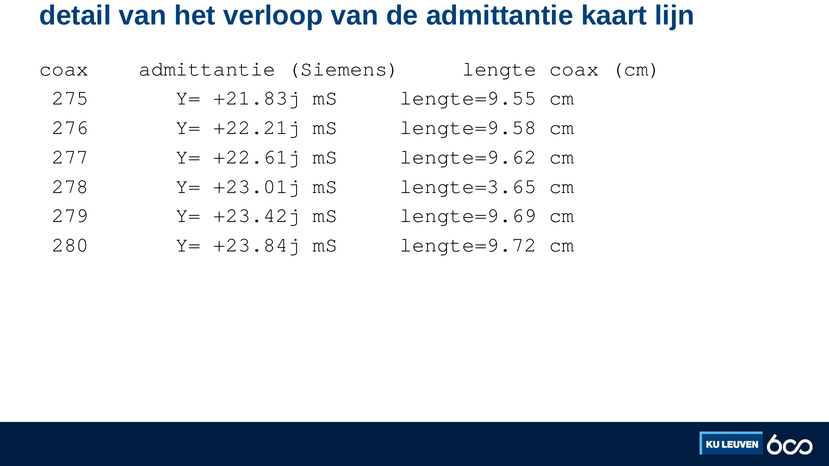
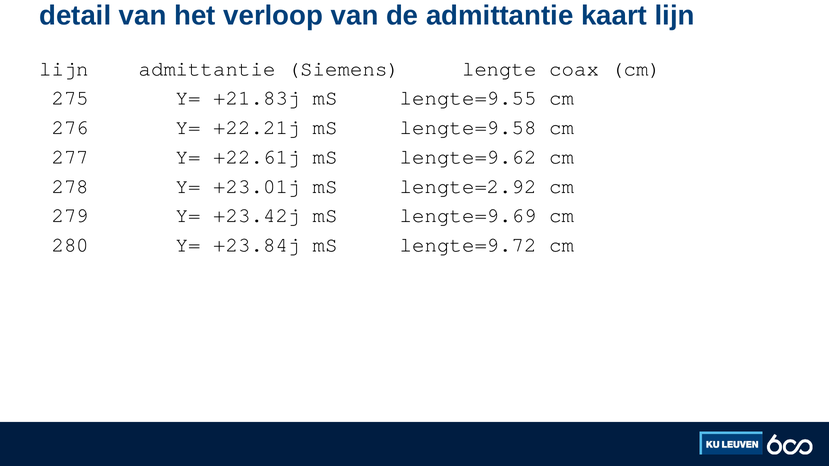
coax: coax -> lijn (64, 69)
lengte=3.65: lengte=3.65 -> lengte=2.92 (468, 186)
